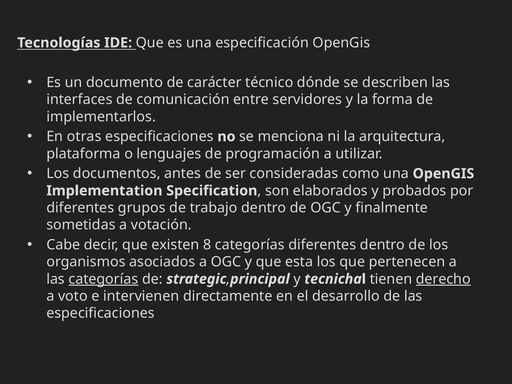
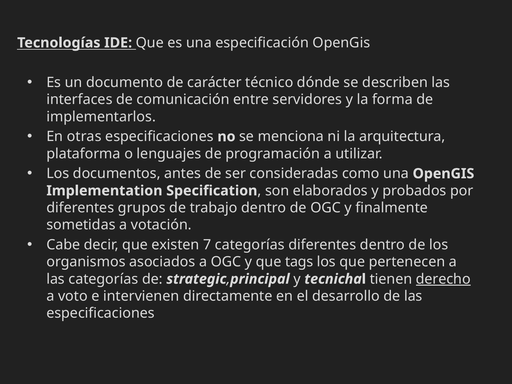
8: 8 -> 7 (207, 245)
esta: esta -> tags (299, 262)
categorías underline: present -> none (103, 279)
